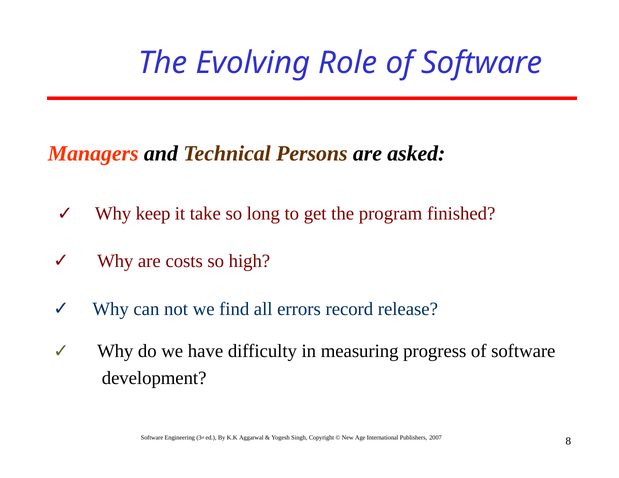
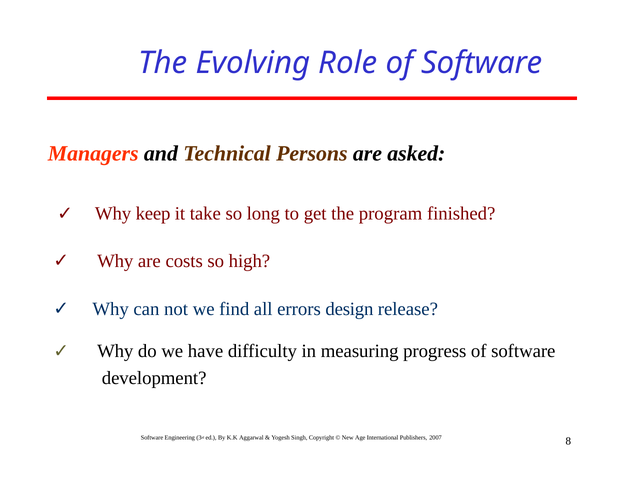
record: record -> design (349, 309)
